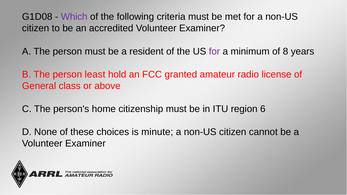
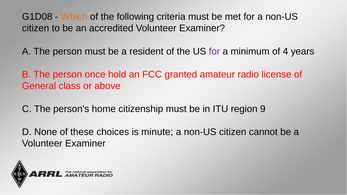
Which colour: purple -> orange (74, 17)
8: 8 -> 4 (285, 51)
least: least -> once (95, 74)
6: 6 -> 9 (263, 109)
